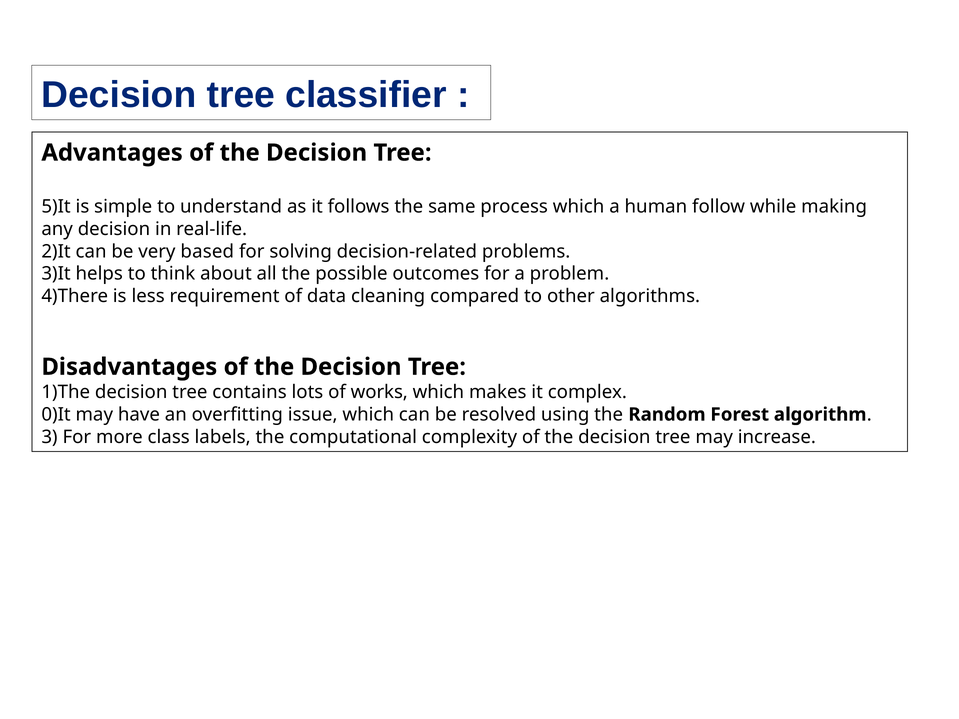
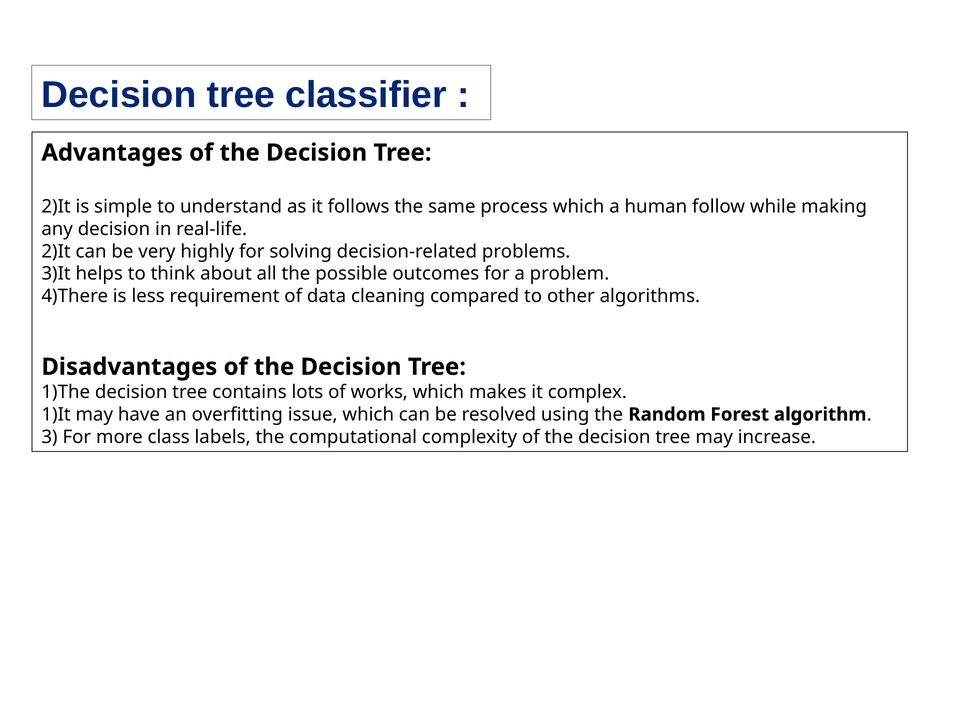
5)It: 5)It -> 2)It (56, 207)
based: based -> highly (207, 252)
0)It: 0)It -> 1)It (56, 415)
